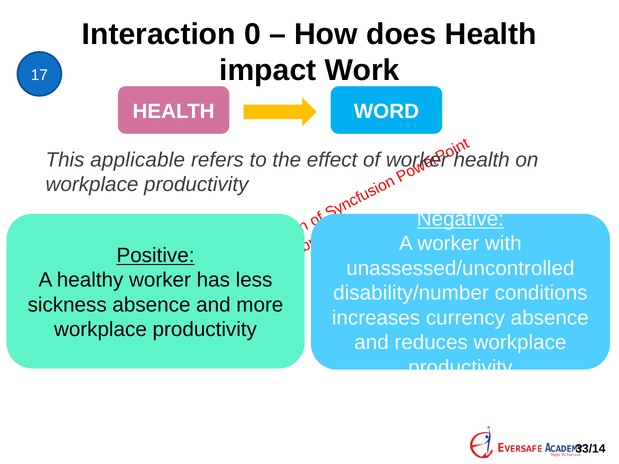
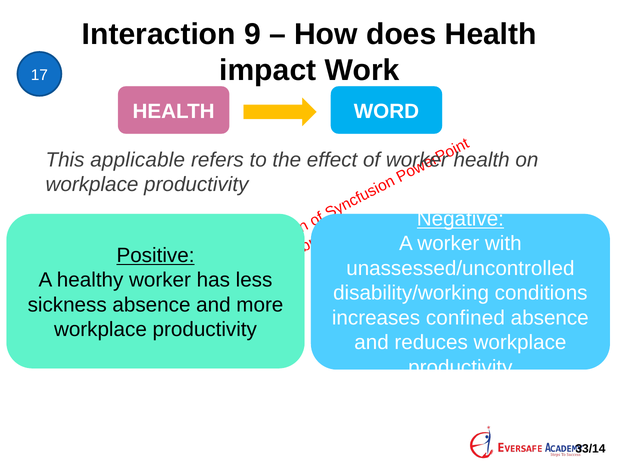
0: 0 -> 9 (252, 34)
disability/number: disability/number -> disability/working (411, 293)
currency: currency -> confined (465, 318)
